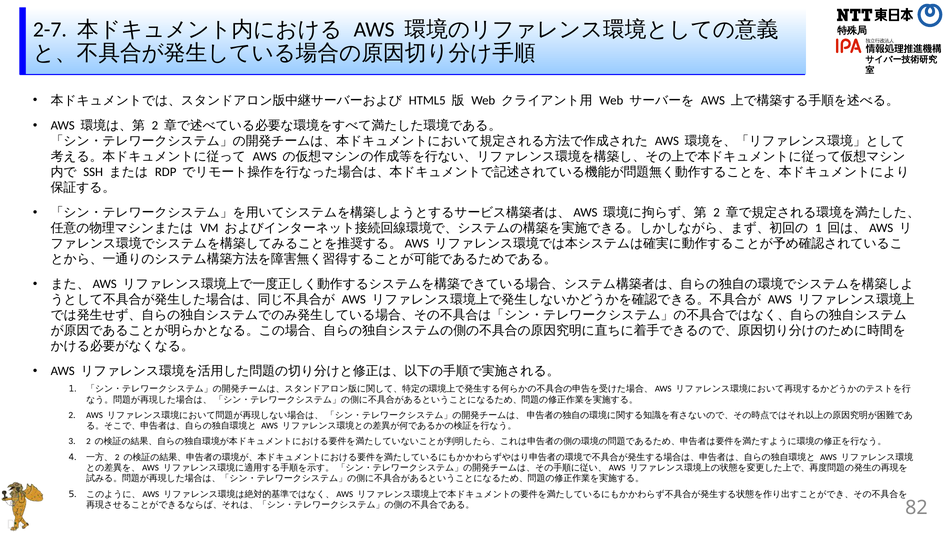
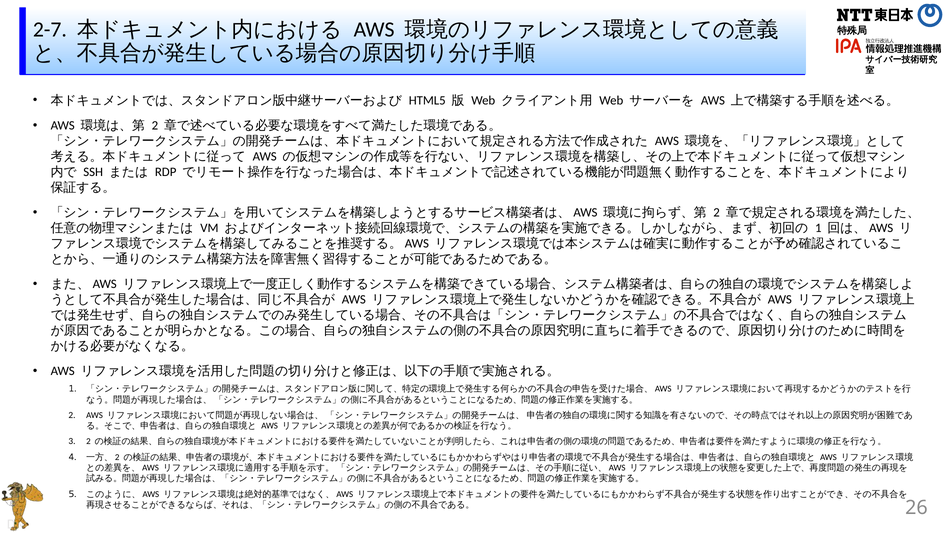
82: 82 -> 26 (916, 508)
